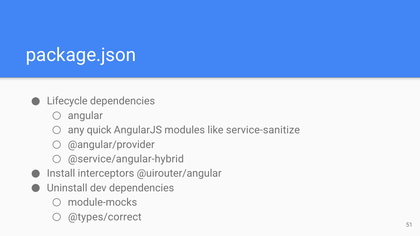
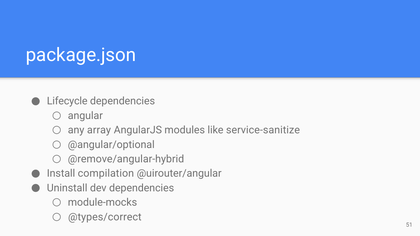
quick: quick -> array (99, 130)
@angular/provider: @angular/provider -> @angular/optional (111, 145)
@service/angular-hybrid: @service/angular-hybrid -> @remove/angular-hybrid (126, 159)
interceptors: interceptors -> compilation (106, 174)
